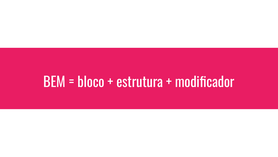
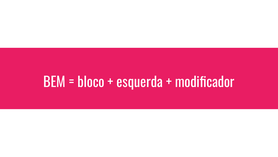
estrutura: estrutura -> esquerda (140, 82)
